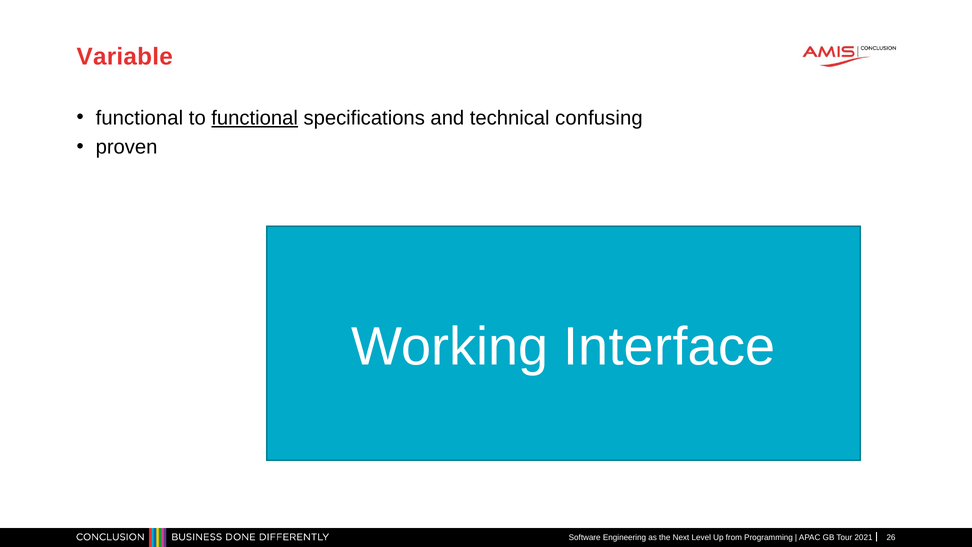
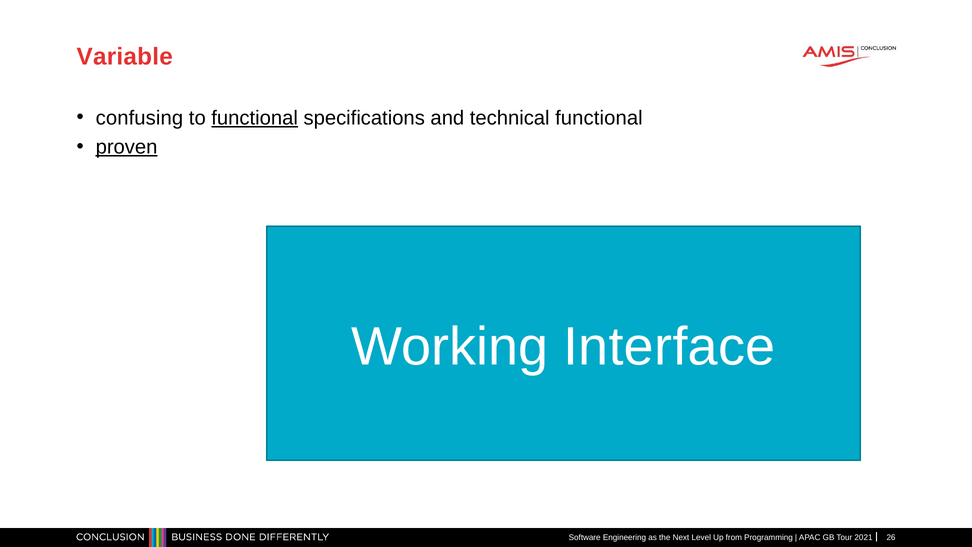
functional: functional -> confusing (139, 118)
technical confusing: confusing -> functional (599, 118)
proven underline: none -> present (127, 147)
